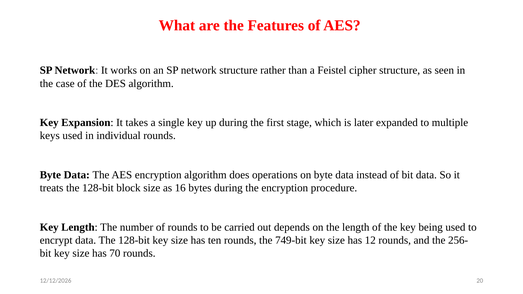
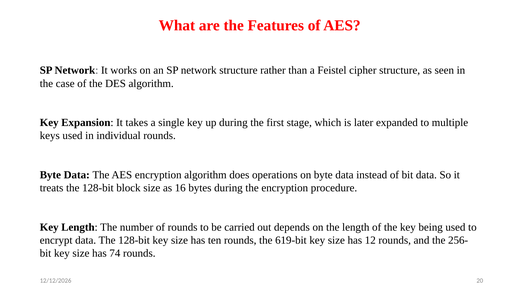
749-bit: 749-bit -> 619-bit (291, 240)
70: 70 -> 74 (115, 254)
